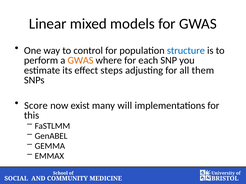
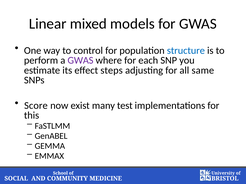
GWAS colour: orange -> purple (80, 61)
them: them -> same (203, 70)
will: will -> test (125, 106)
